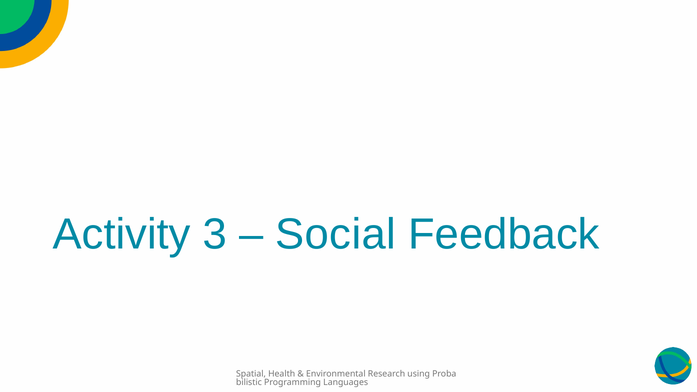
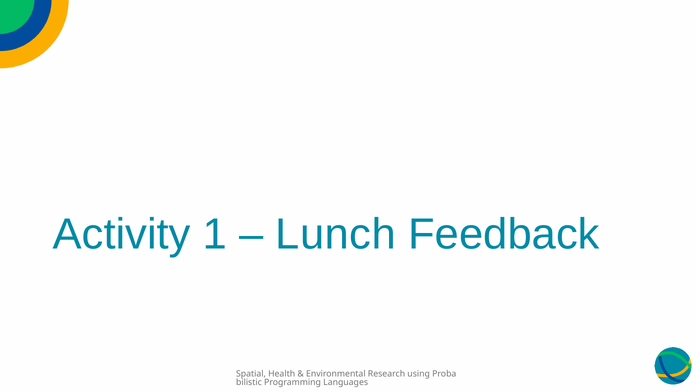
3: 3 -> 1 (215, 234)
Social: Social -> Lunch (336, 234)
